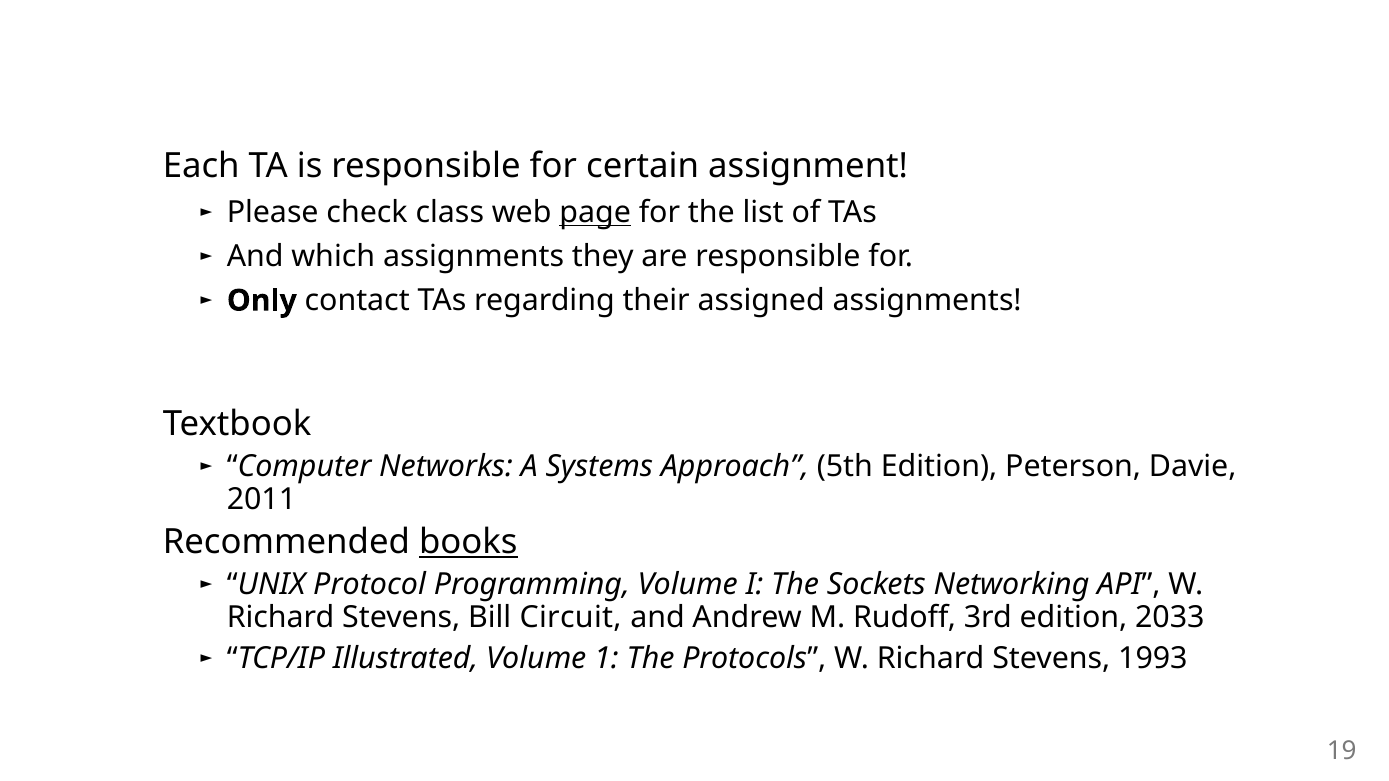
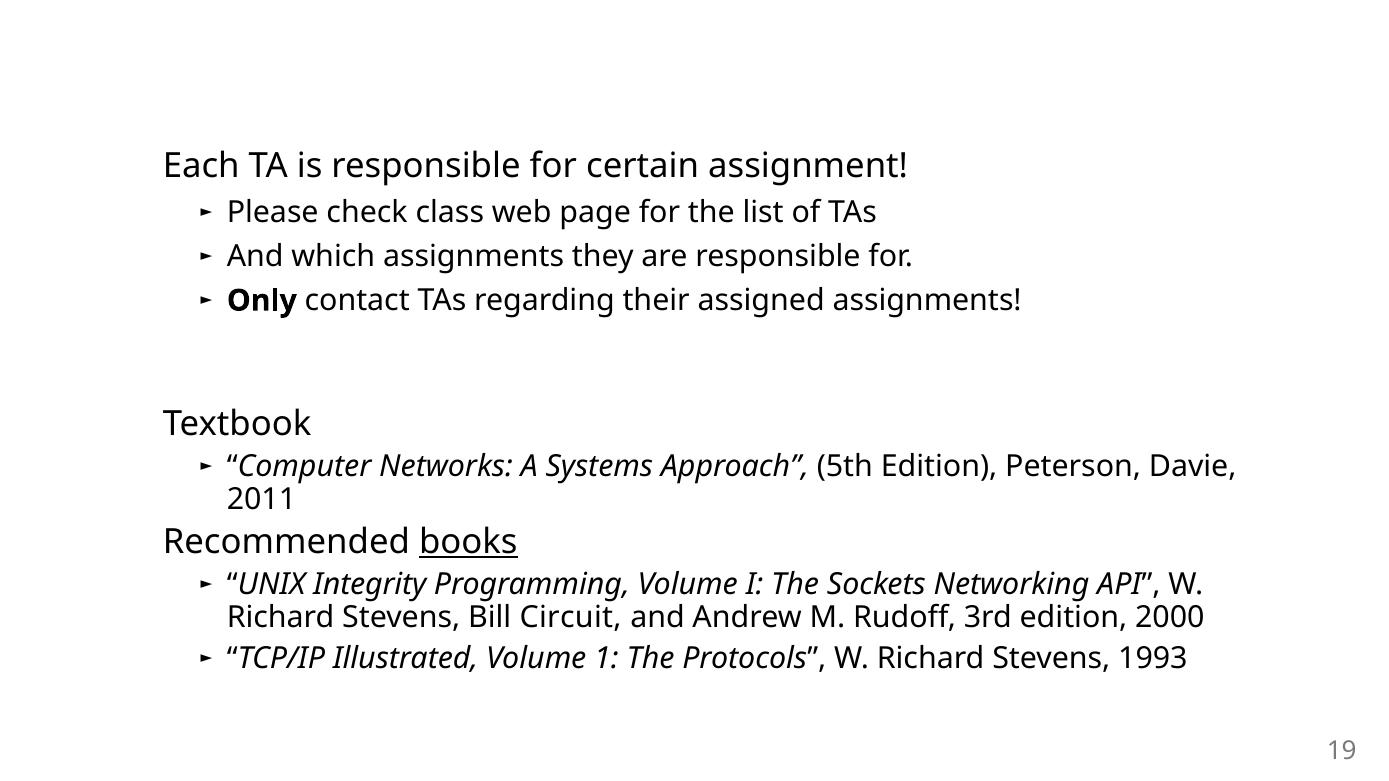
page underline: present -> none (595, 213)
Protocol: Protocol -> Integrity (370, 585)
2033: 2033 -> 2000 (1170, 618)
